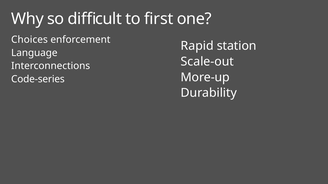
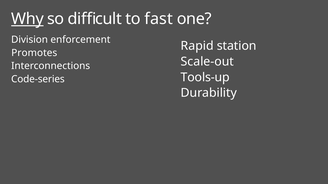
Why underline: none -> present (27, 19)
first: first -> fast (159, 19)
Choices: Choices -> Division (30, 40)
Language: Language -> Promotes (34, 53)
More-up: More-up -> Tools-up (205, 77)
